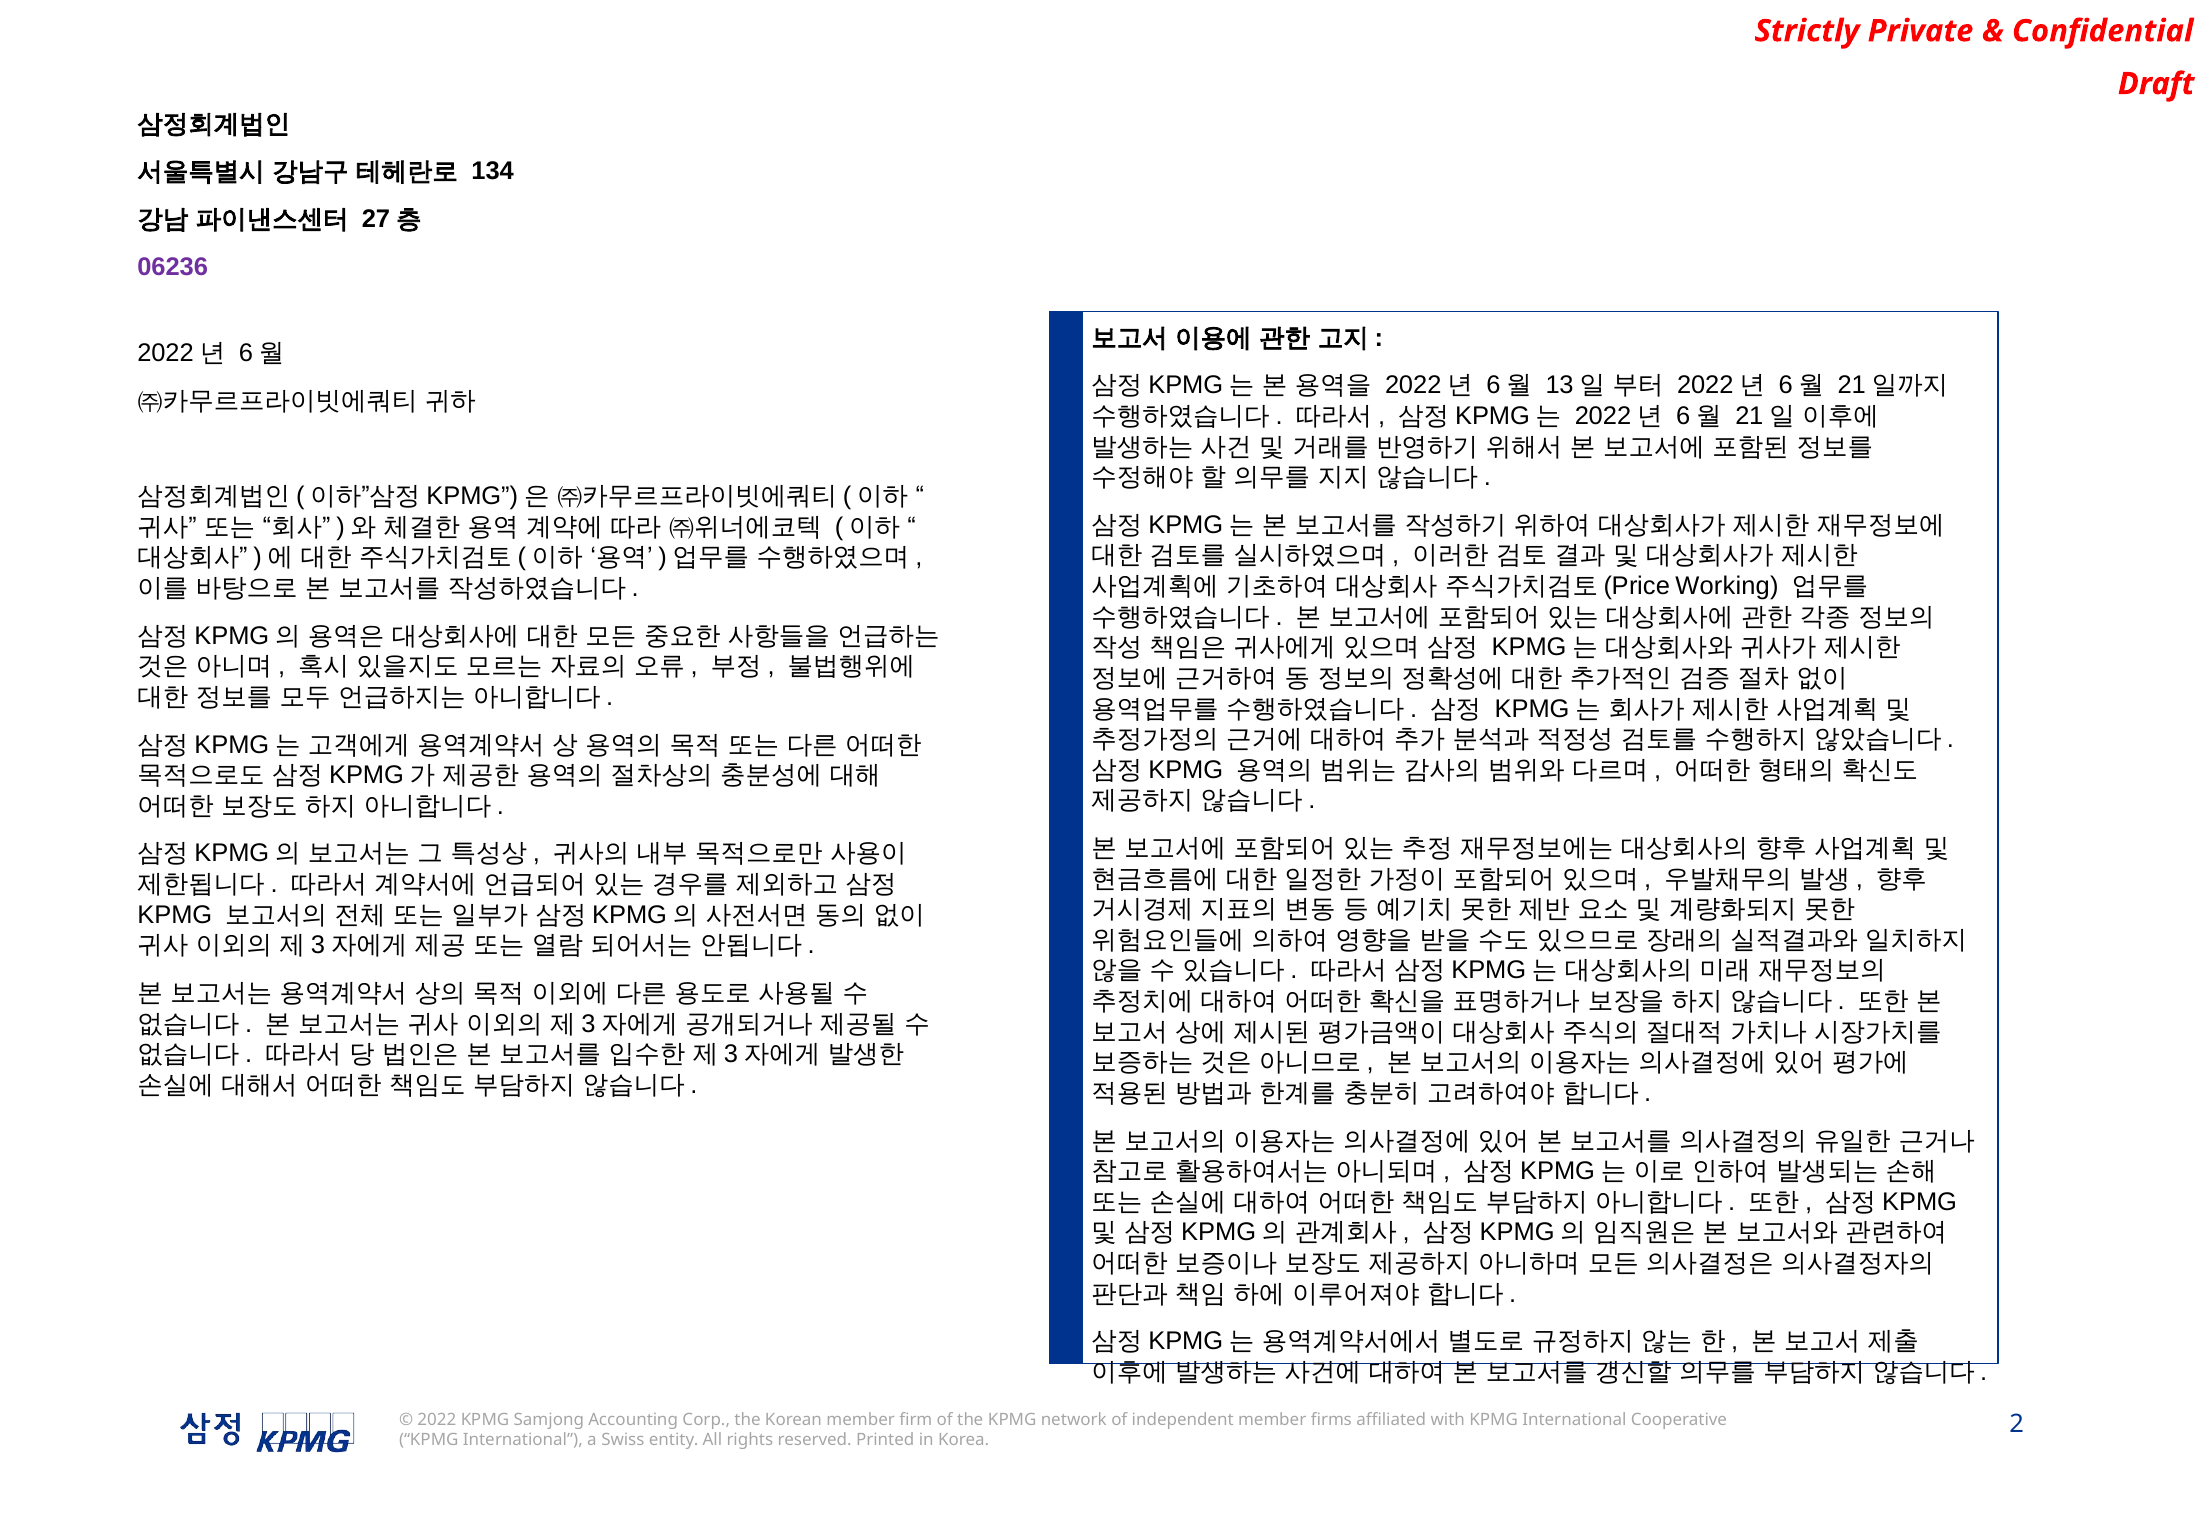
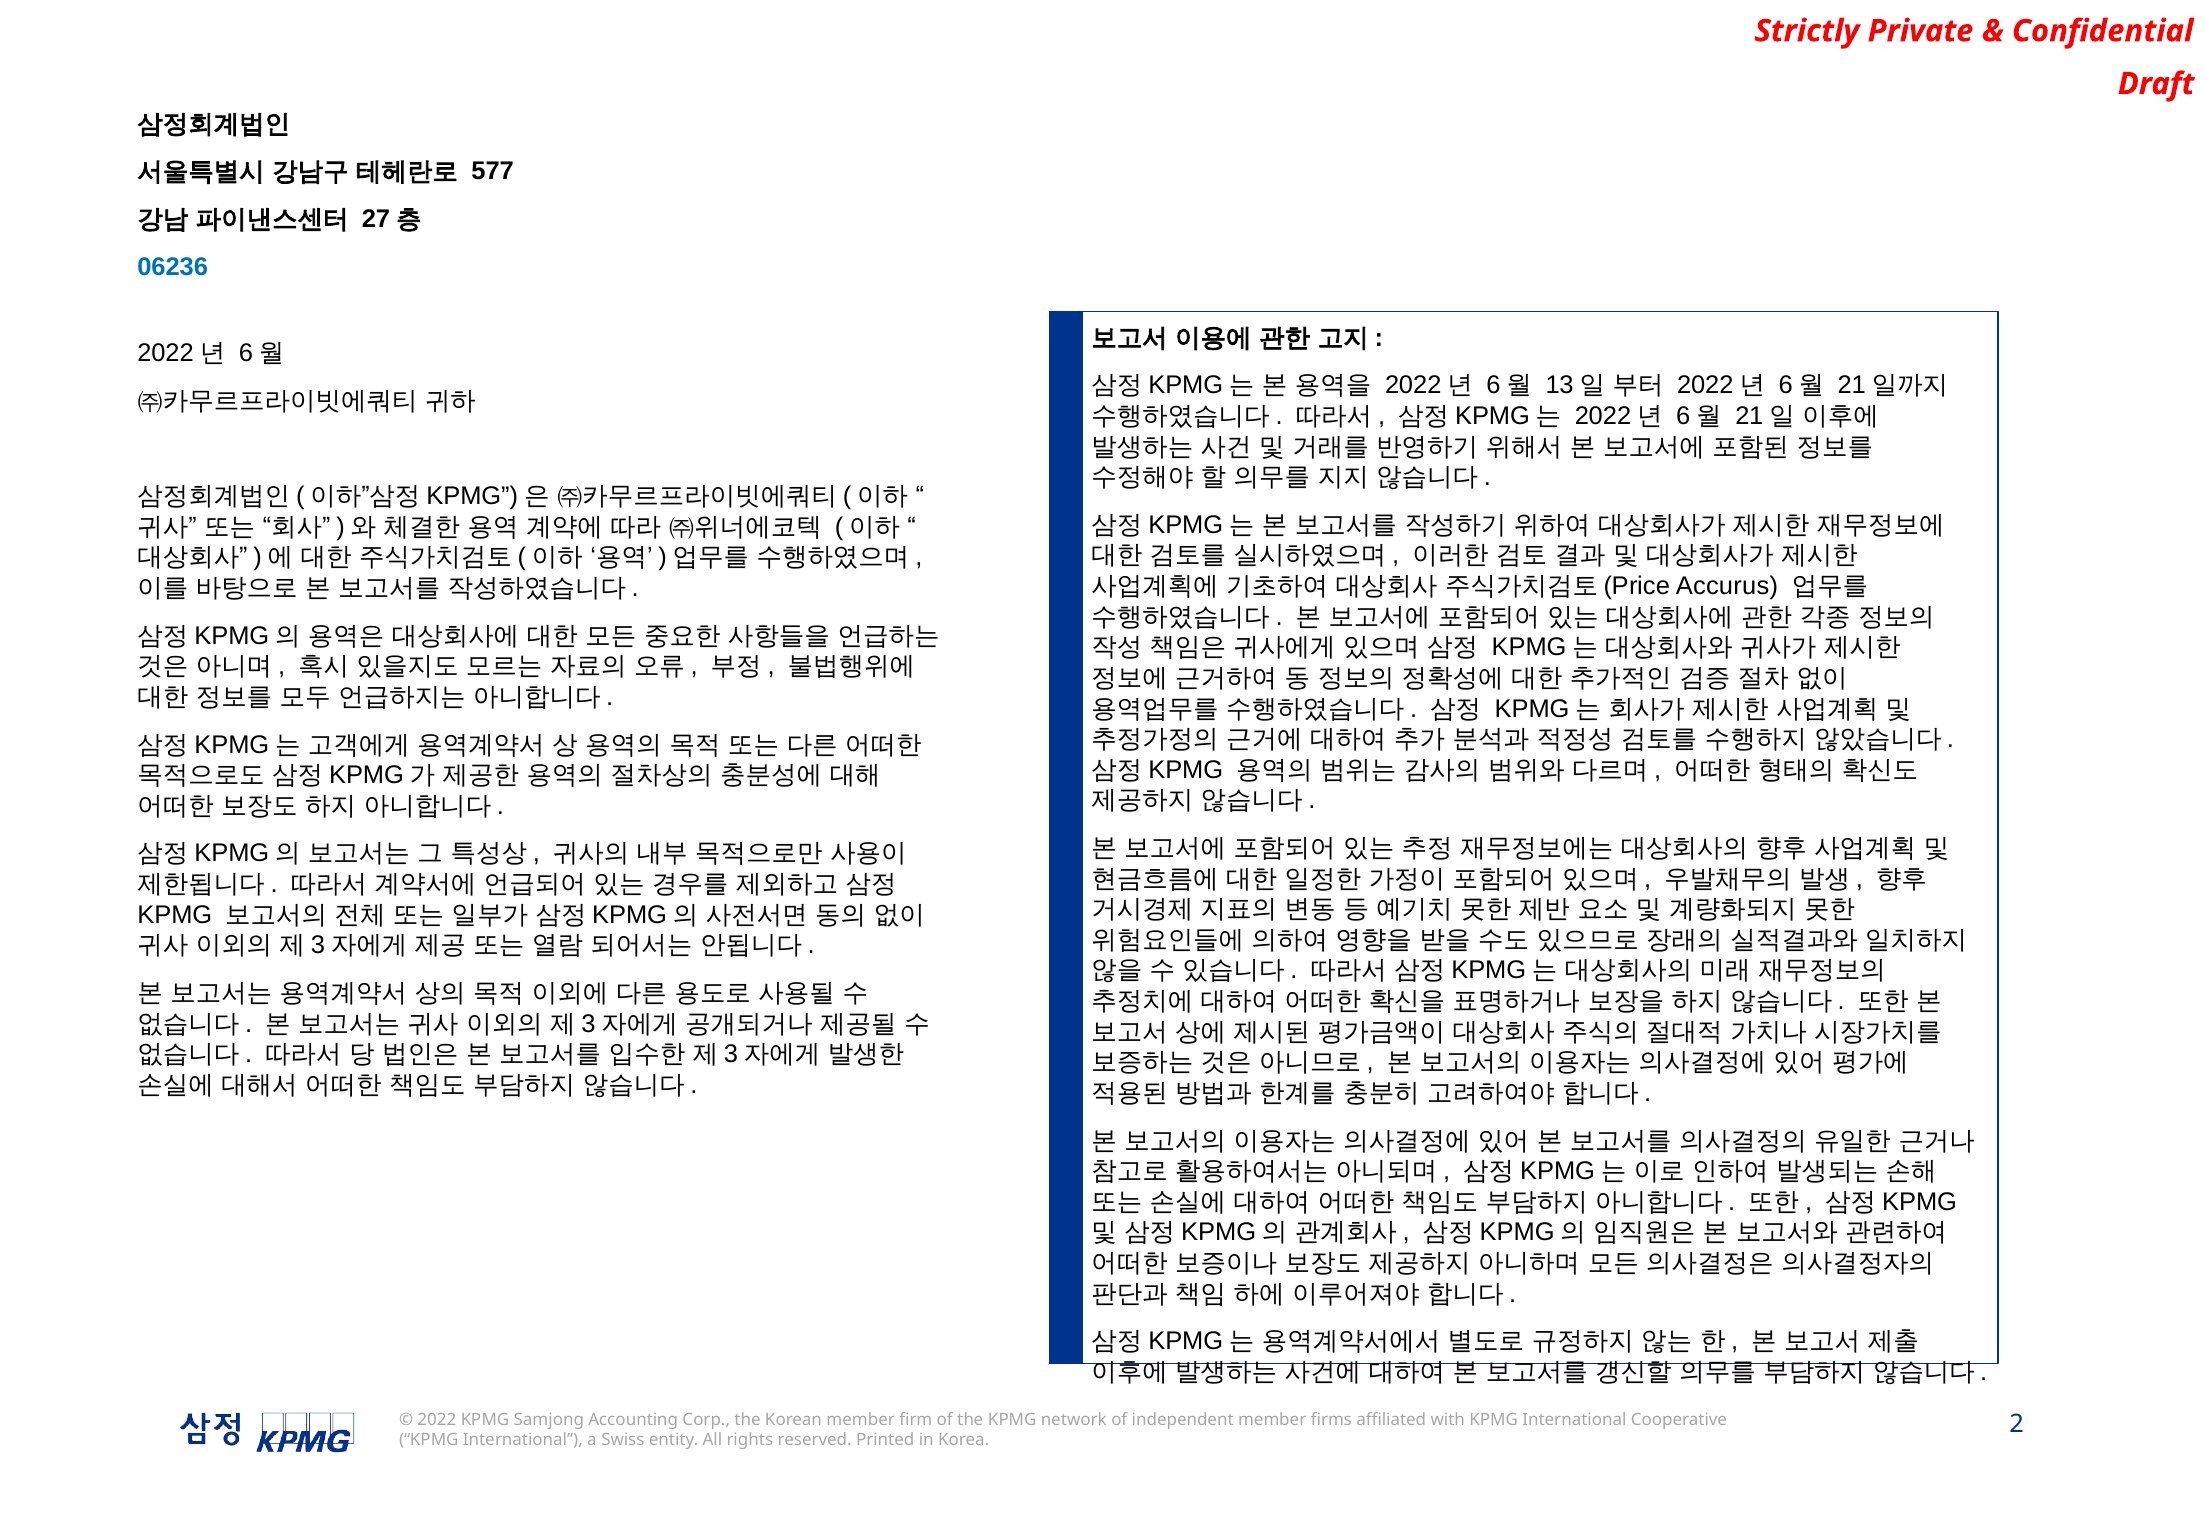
134: 134 -> 577 (493, 171)
06236 colour: purple -> blue (173, 267)
Working: Working -> Accurus (1727, 586)
